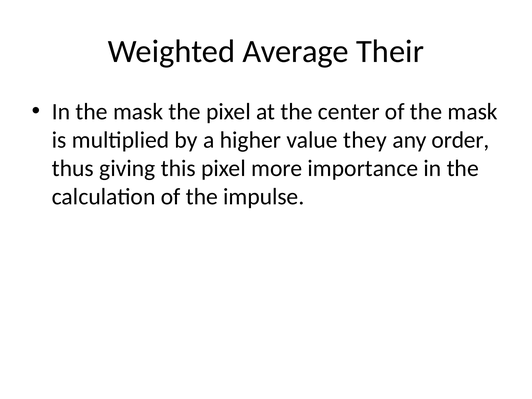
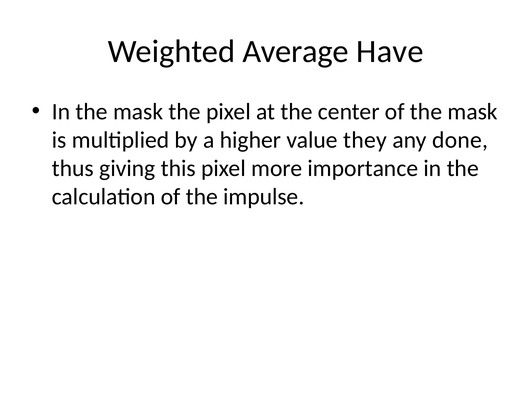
Their: Their -> Have (390, 51)
order: order -> done (460, 140)
